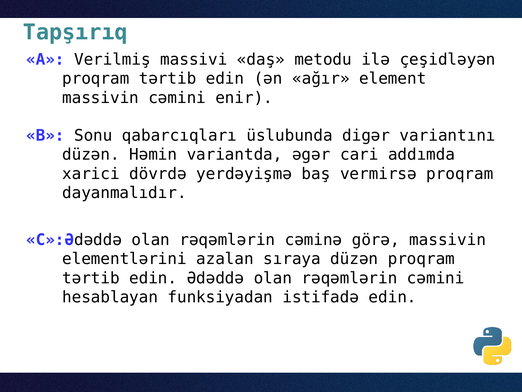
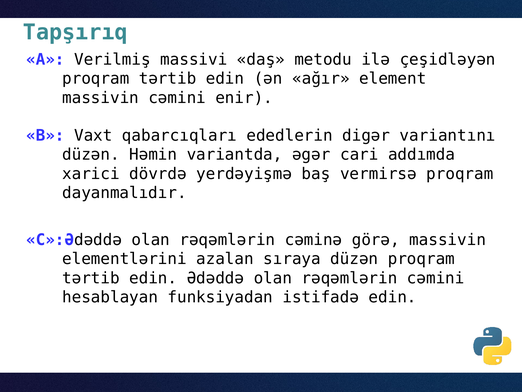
Sonu: Sonu -> Vaxt (93, 135)
üslubunda: üslubunda -> ededlerin (290, 135)
